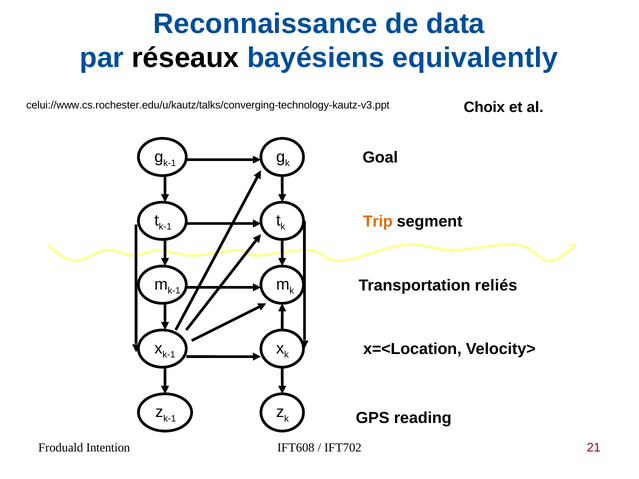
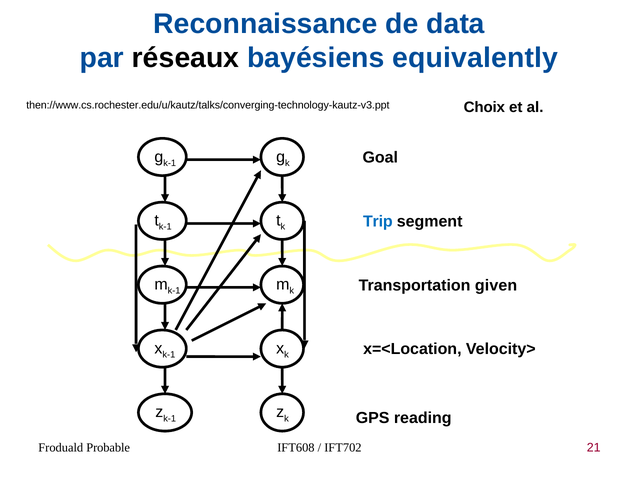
celui://www.cs.rochester.edu/u/kautz/talks/converging-technology-kautz-v3.ppt: celui://www.cs.rochester.edu/u/kautz/talks/converging-technology-kautz-v3.ppt -> then://www.cs.rochester.edu/u/kautz/talks/converging-technology-kautz-v3.ppt (208, 105)
Trip colour: orange -> blue (378, 222)
reliés: reliés -> given (496, 285)
Intention: Intention -> Probable (108, 448)
